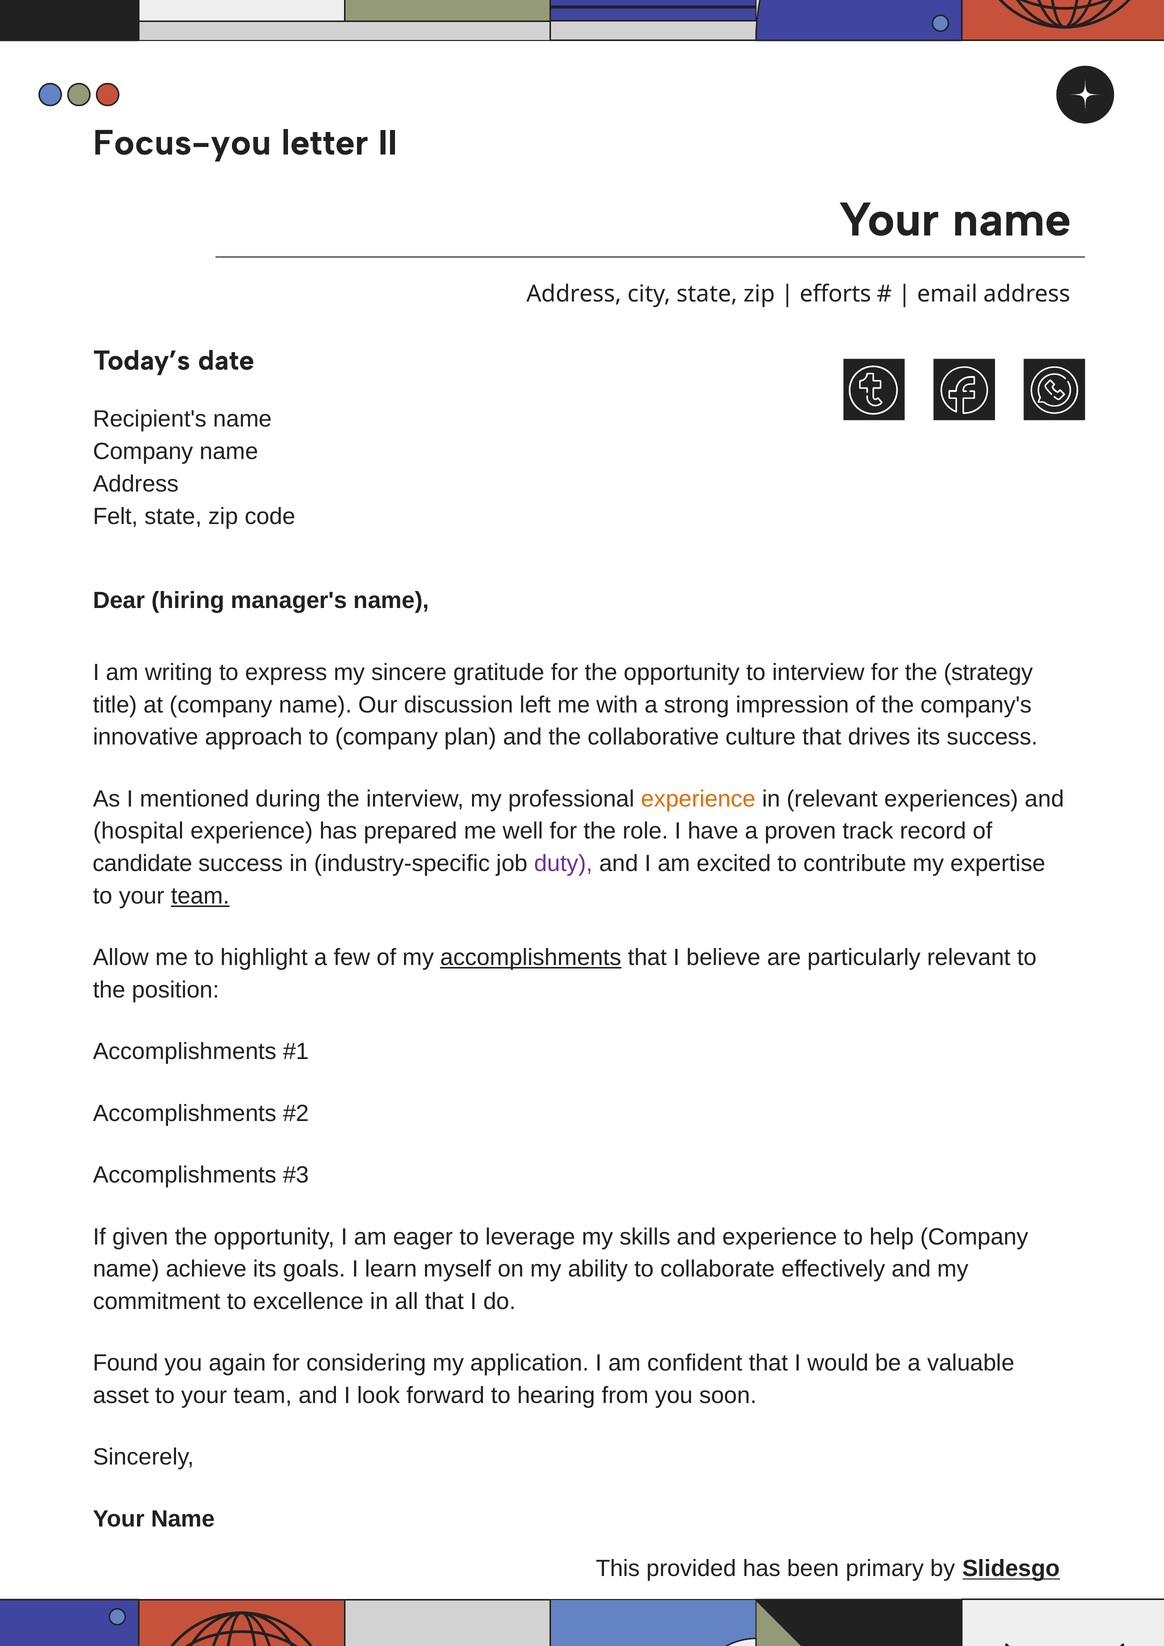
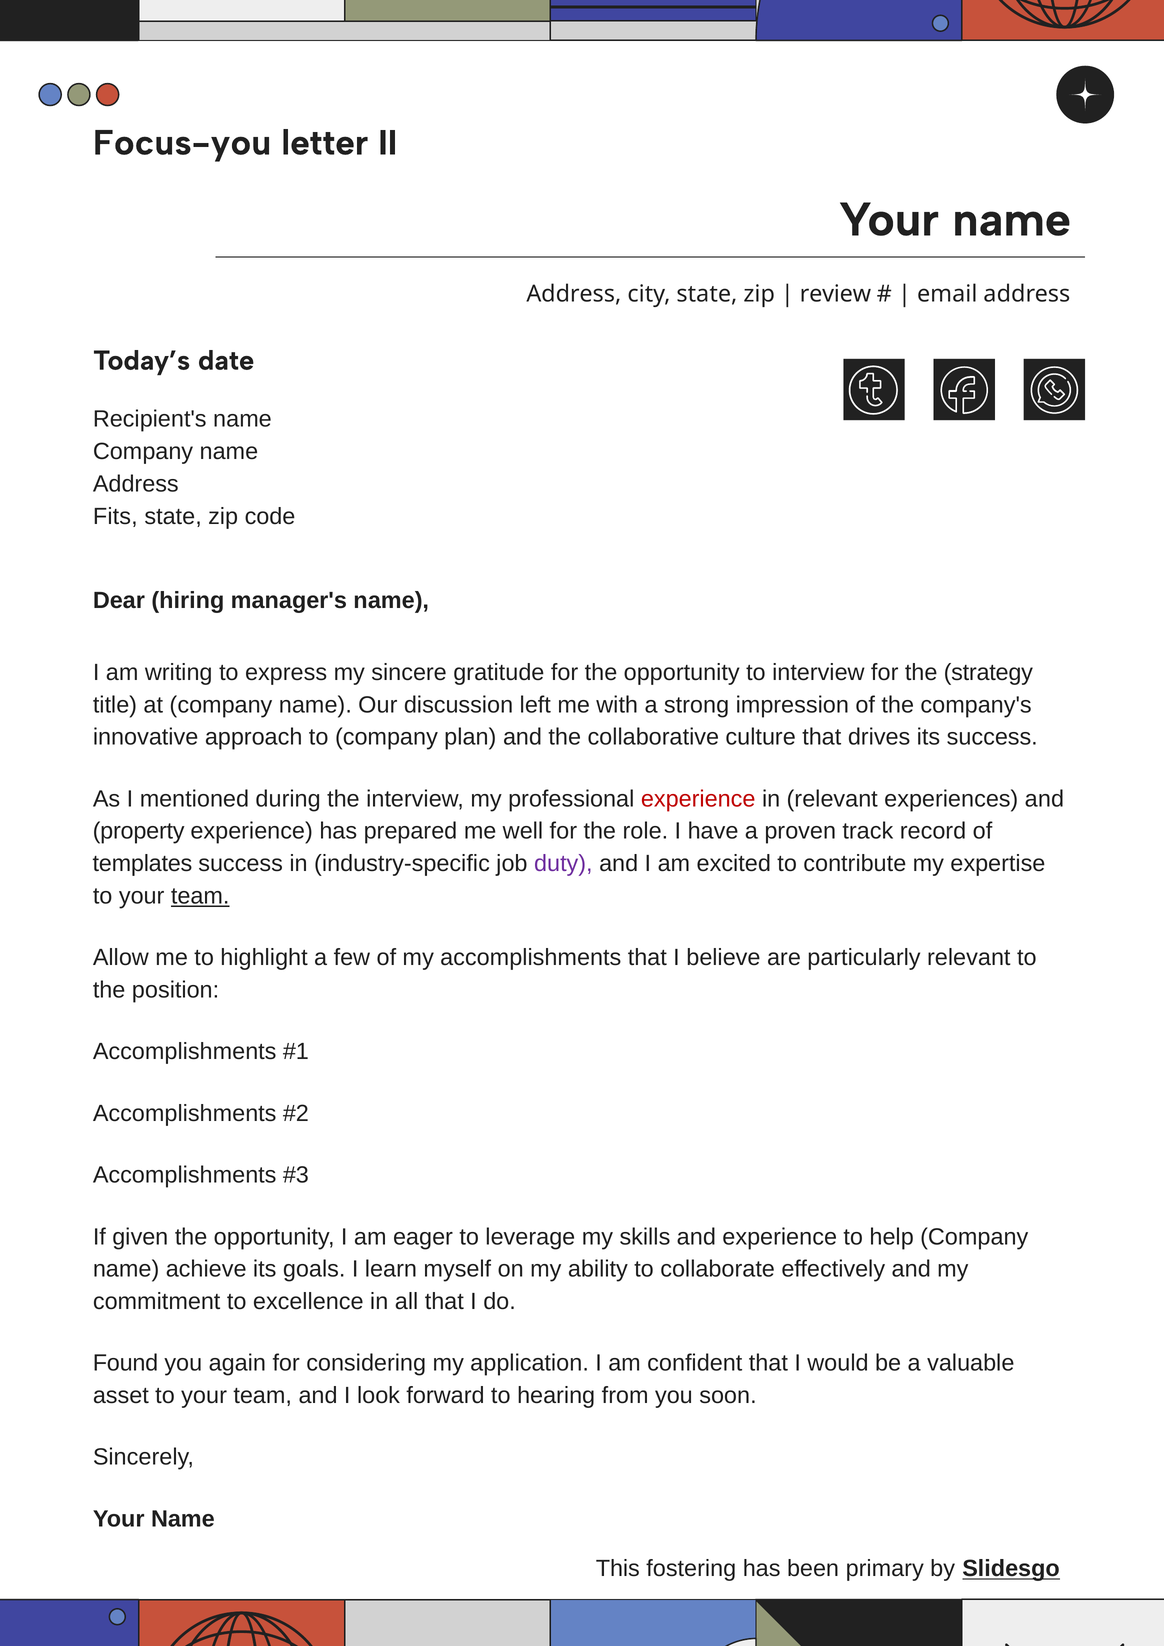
efforts: efforts -> review (835, 294)
Felt: Felt -> Fits (115, 516)
experience colour: orange -> red (698, 799)
hospital: hospital -> property (139, 831)
candidate: candidate -> templates (142, 864)
accomplishments underline: present -> none (531, 958)
provided: provided -> fostering (691, 1569)
